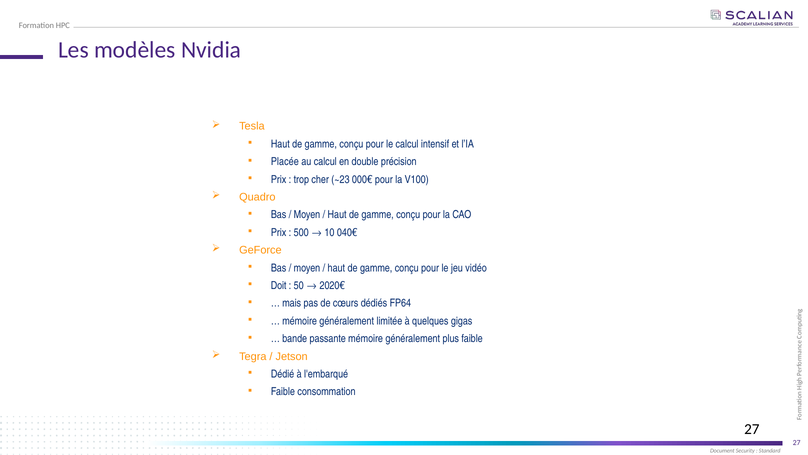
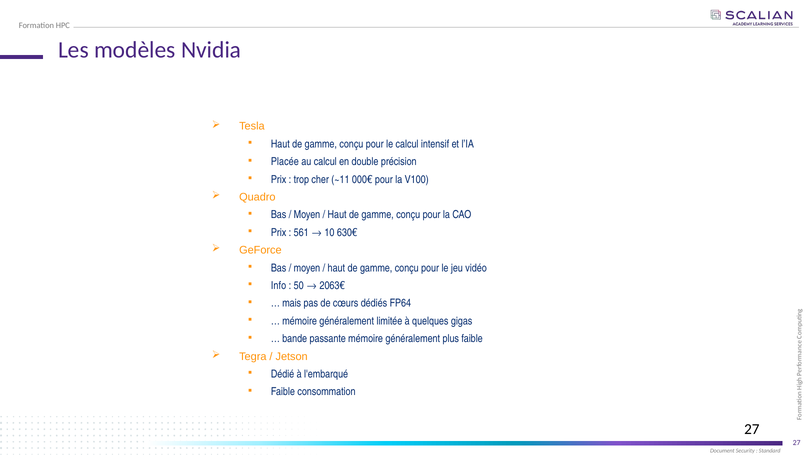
~23: ~23 -> ~11 (340, 179)
500: 500 -> 561 (301, 232)
040€: 040€ -> 630€ (347, 232)
Doit: Doit -> Info (279, 285)
2020€: 2020€ -> 2063€ (332, 285)
